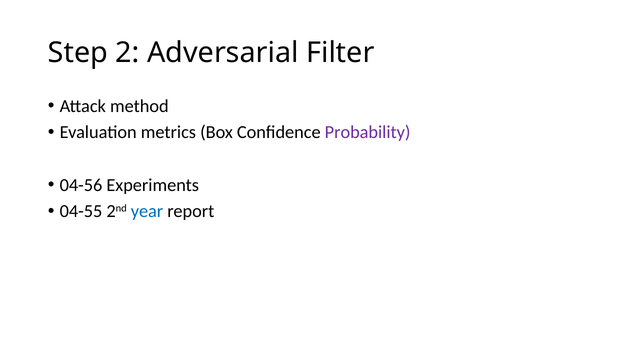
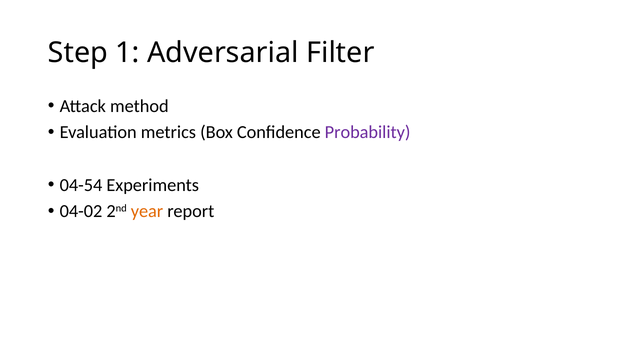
2: 2 -> 1 (128, 53)
04-56: 04-56 -> 04-54 (81, 185)
04-55: 04-55 -> 04-02 (81, 212)
year colour: blue -> orange (147, 212)
